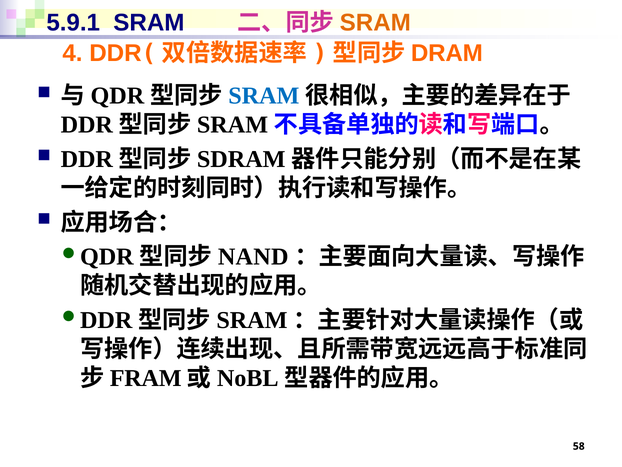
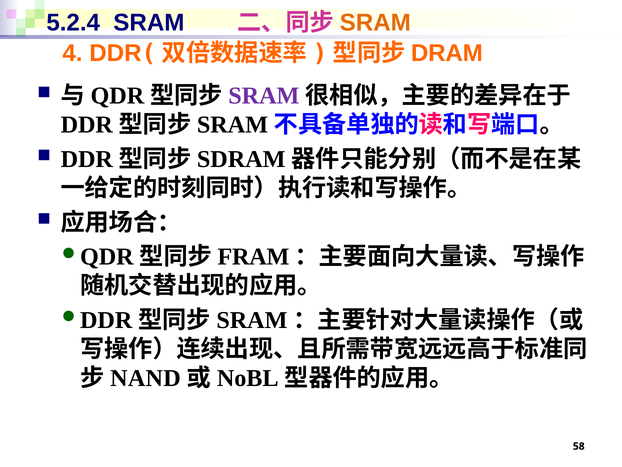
5.9.1: 5.9.1 -> 5.2.4 (73, 23)
SRAM colour: blue -> purple (264, 96)
NAND: NAND -> FRAM (253, 257)
FRAM: FRAM -> NAND (145, 378)
